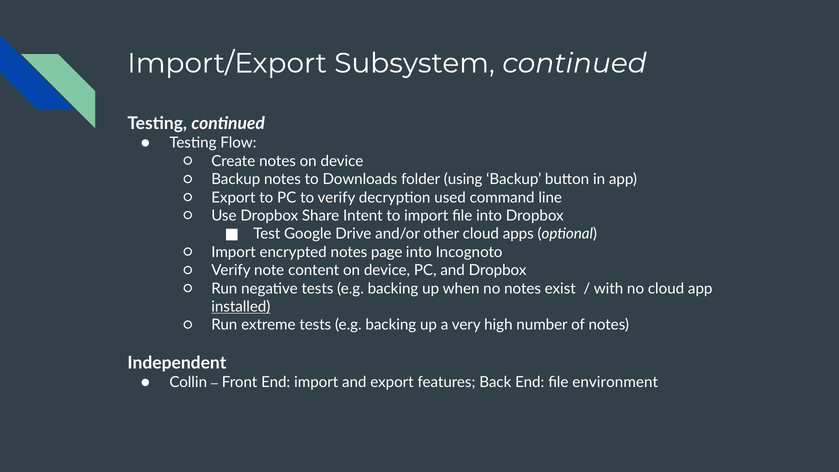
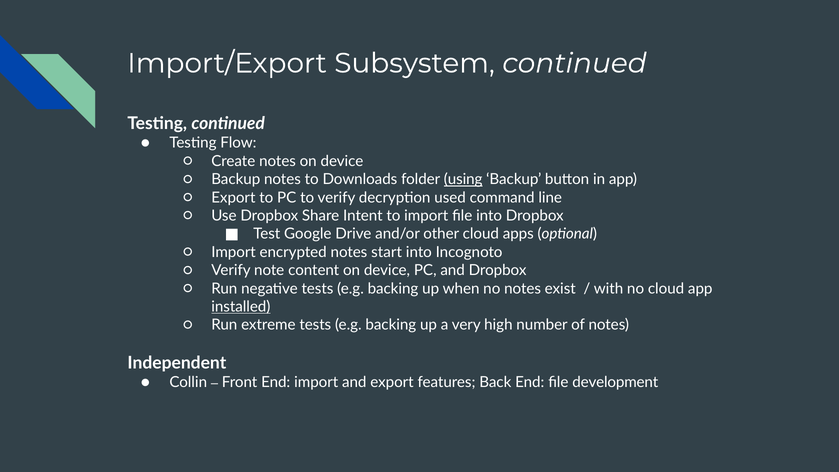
using underline: none -> present (463, 179)
page: page -> start (387, 252)
environment: environment -> development (615, 382)
